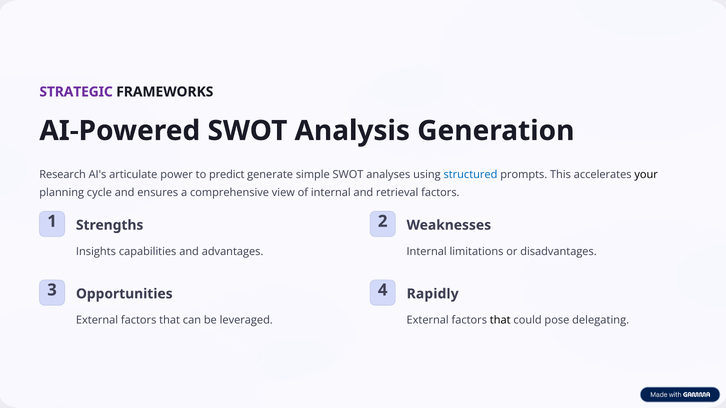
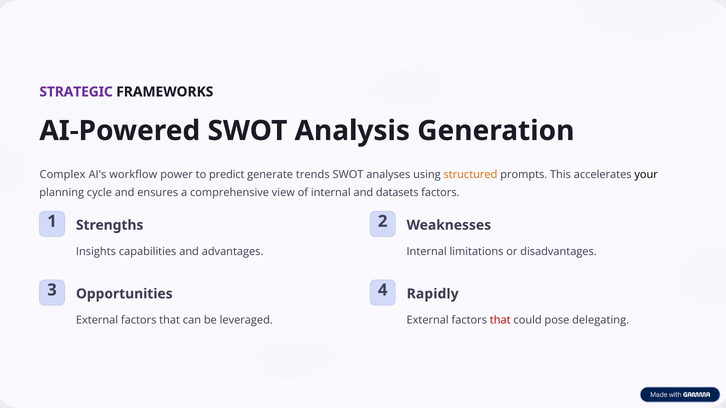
Research: Research -> Complex (63, 175)
articulate: articulate -> workflow (133, 175)
simple: simple -> trends (313, 175)
structured colour: blue -> orange (470, 175)
retrieval: retrieval -> datasets (397, 193)
that colour: black -> red (500, 321)
